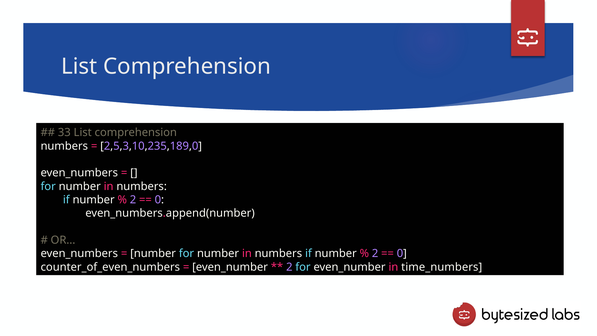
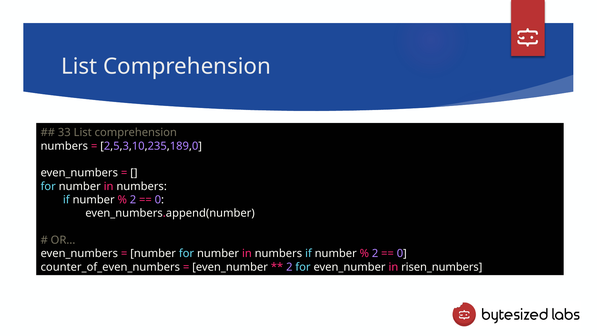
time_numbers: time_numbers -> risen_numbers (442, 267)
